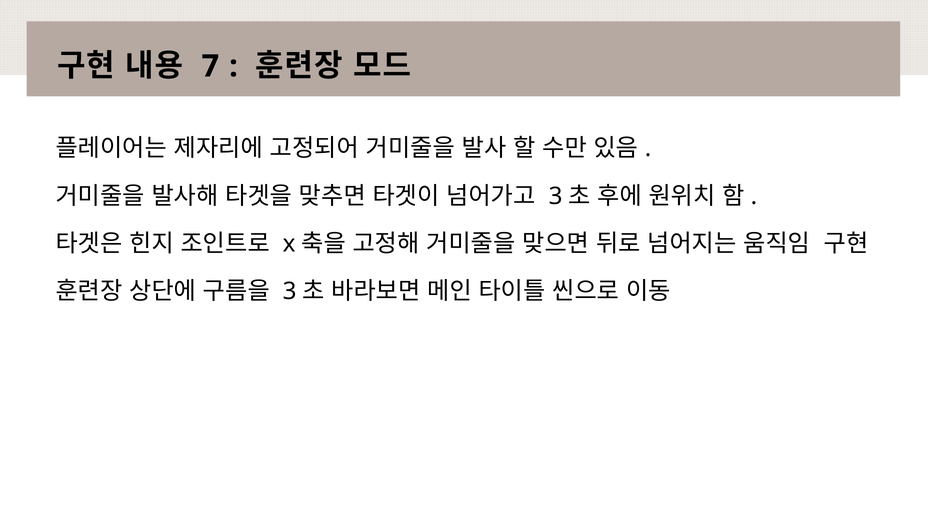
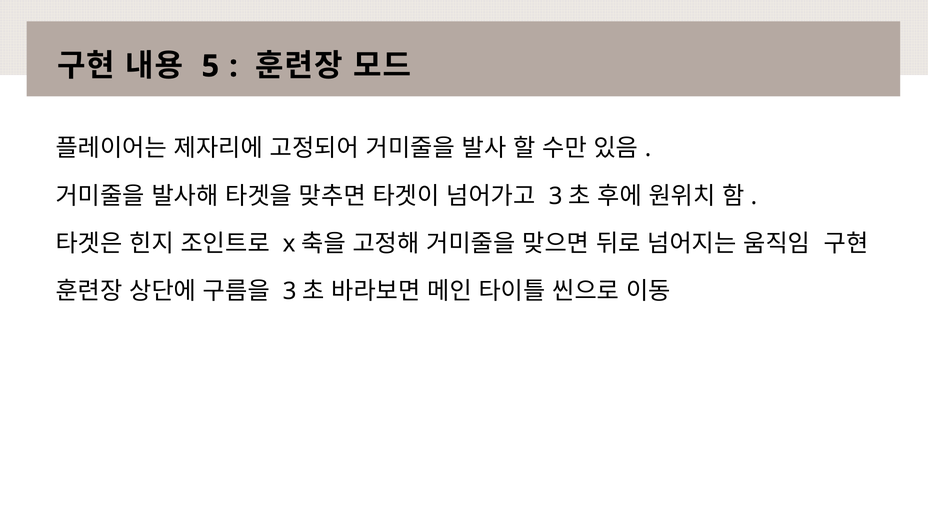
7: 7 -> 5 (210, 66)
